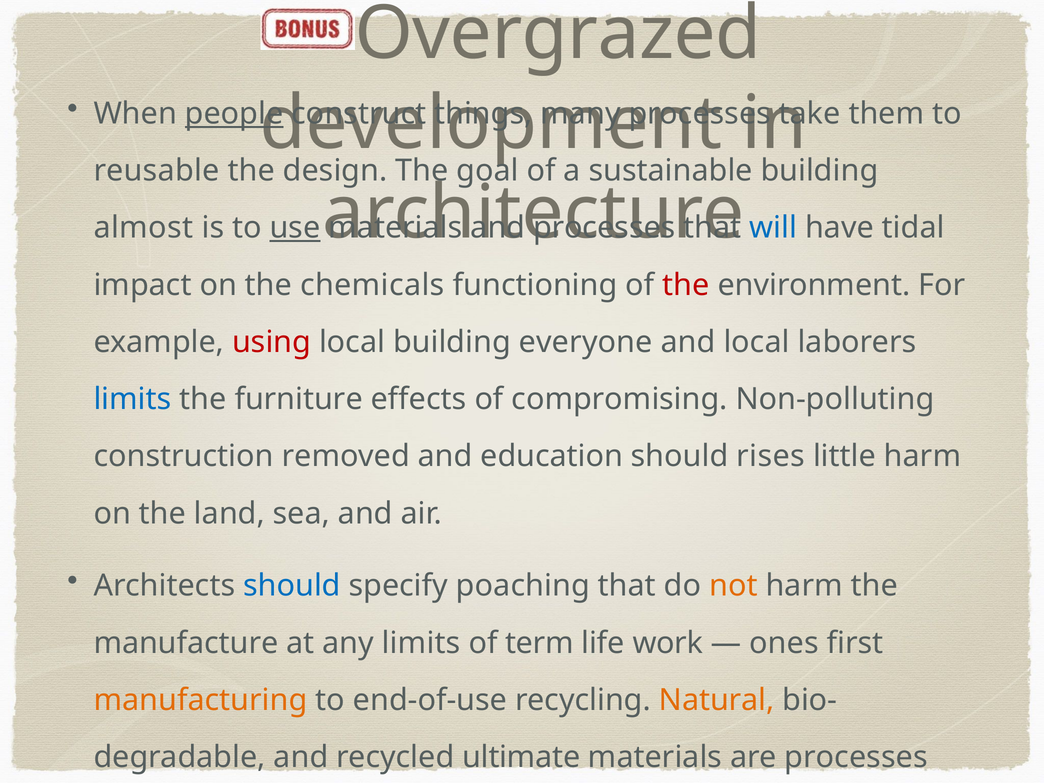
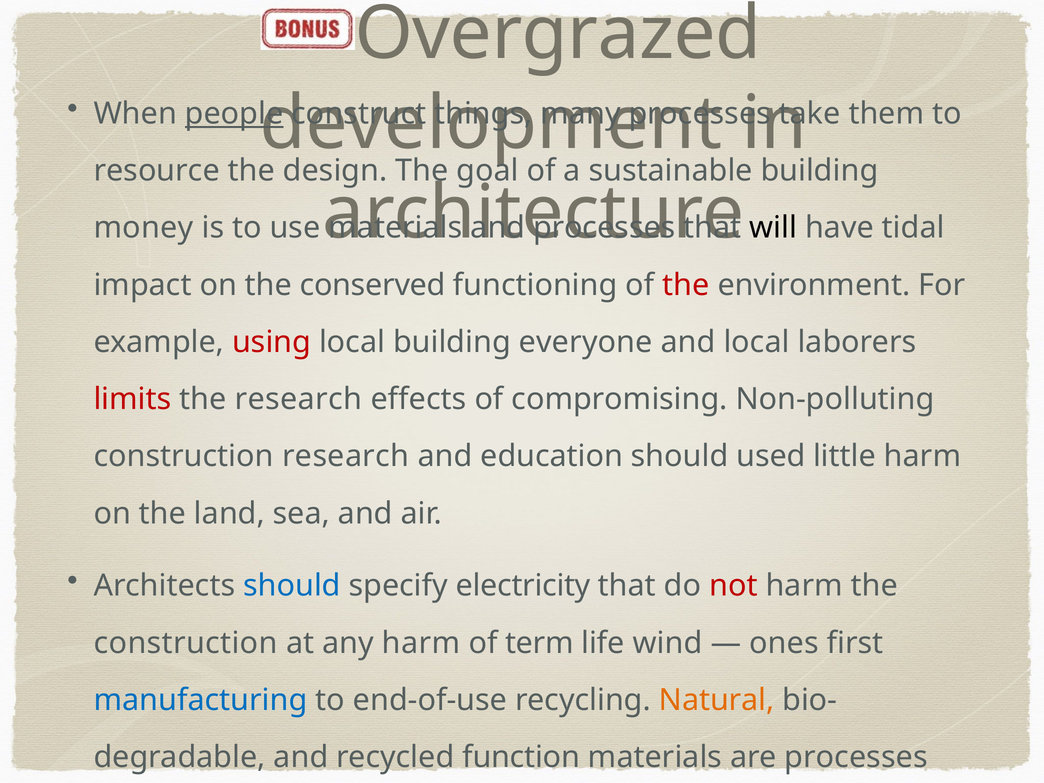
reusable: reusable -> resource (157, 171)
almost: almost -> money (144, 228)
use underline: present -> none (295, 228)
will colour: blue -> black (773, 228)
chemicals: chemicals -> conserved (373, 285)
limits colour: blue -> red (133, 399)
the furniture: furniture -> research (298, 399)
construction removed: removed -> research (346, 456)
rises: rises -> used (771, 456)
poaching: poaching -> electricity (523, 586)
not colour: orange -> red (733, 586)
manufacture: manufacture -> construction (186, 643)
any limits: limits -> harm (421, 643)
work: work -> wind (668, 643)
manufacturing colour: orange -> blue (201, 700)
ultimate: ultimate -> function (521, 757)
